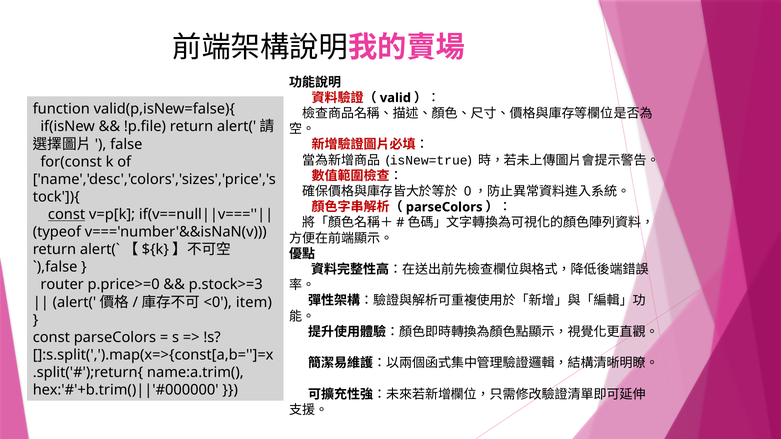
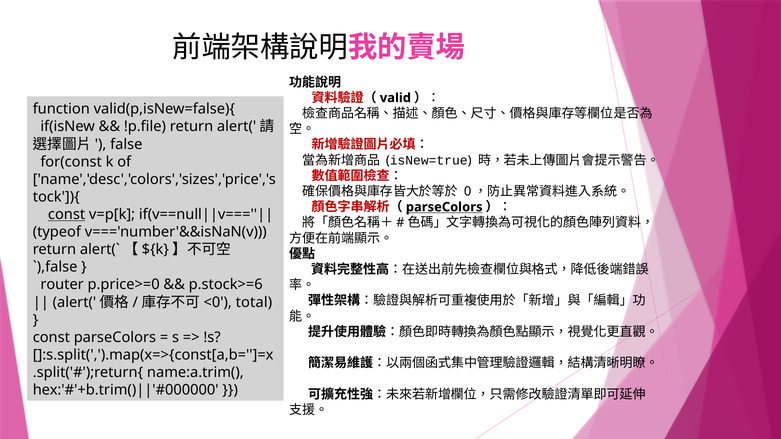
parseColors underline: none -> present (444, 207)
p.stock>=3: p.stock>=3 -> p.stock>=6 (226, 285)
item: item -> total (254, 302)
